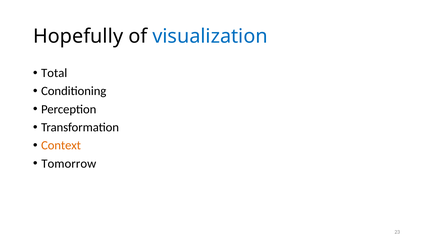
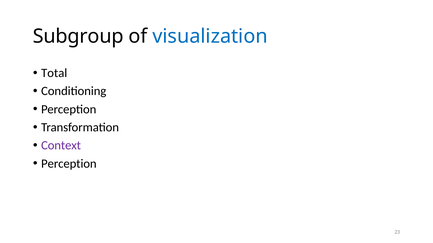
Hopefully: Hopefully -> Subgroup (78, 36)
Context colour: orange -> purple (61, 146)
Tomorrow: Tomorrow -> Perception (69, 164)
